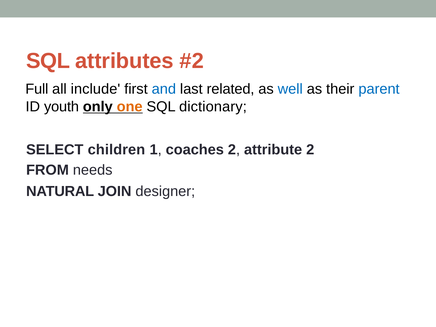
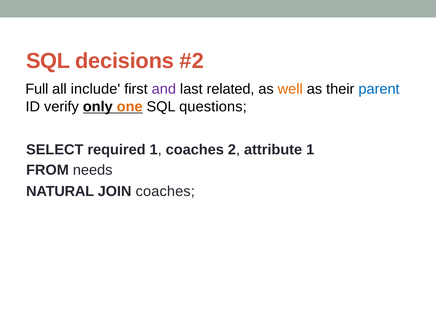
attributes: attributes -> decisions (125, 61)
and colour: blue -> purple (164, 89)
well colour: blue -> orange (290, 89)
youth: youth -> verify (61, 107)
dictionary: dictionary -> questions (213, 107)
children: children -> required (117, 150)
attribute 2: 2 -> 1 (310, 150)
JOIN designer: designer -> coaches (165, 191)
